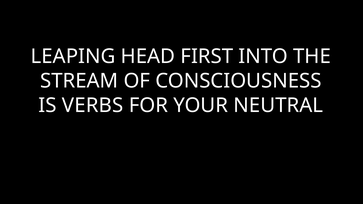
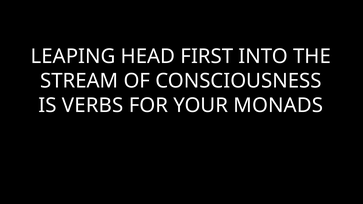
NEUTRAL: NEUTRAL -> MONADS (278, 105)
